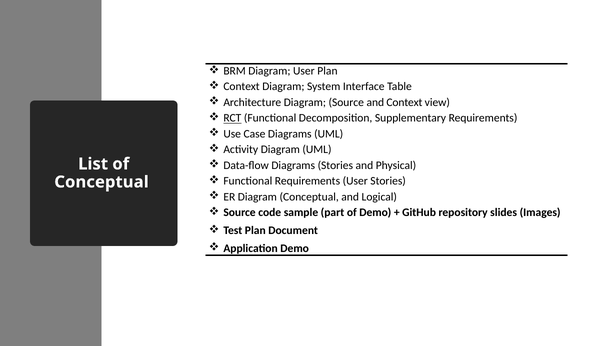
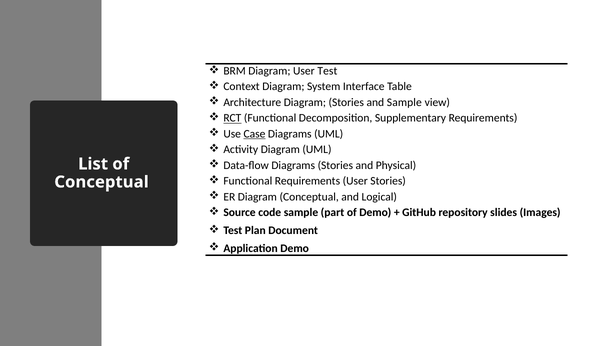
User Plan: Plan -> Test (327, 71)
Diagram Source: Source -> Stories (346, 102)
and Context: Context -> Sample (404, 102)
Case underline: none -> present (254, 134)
